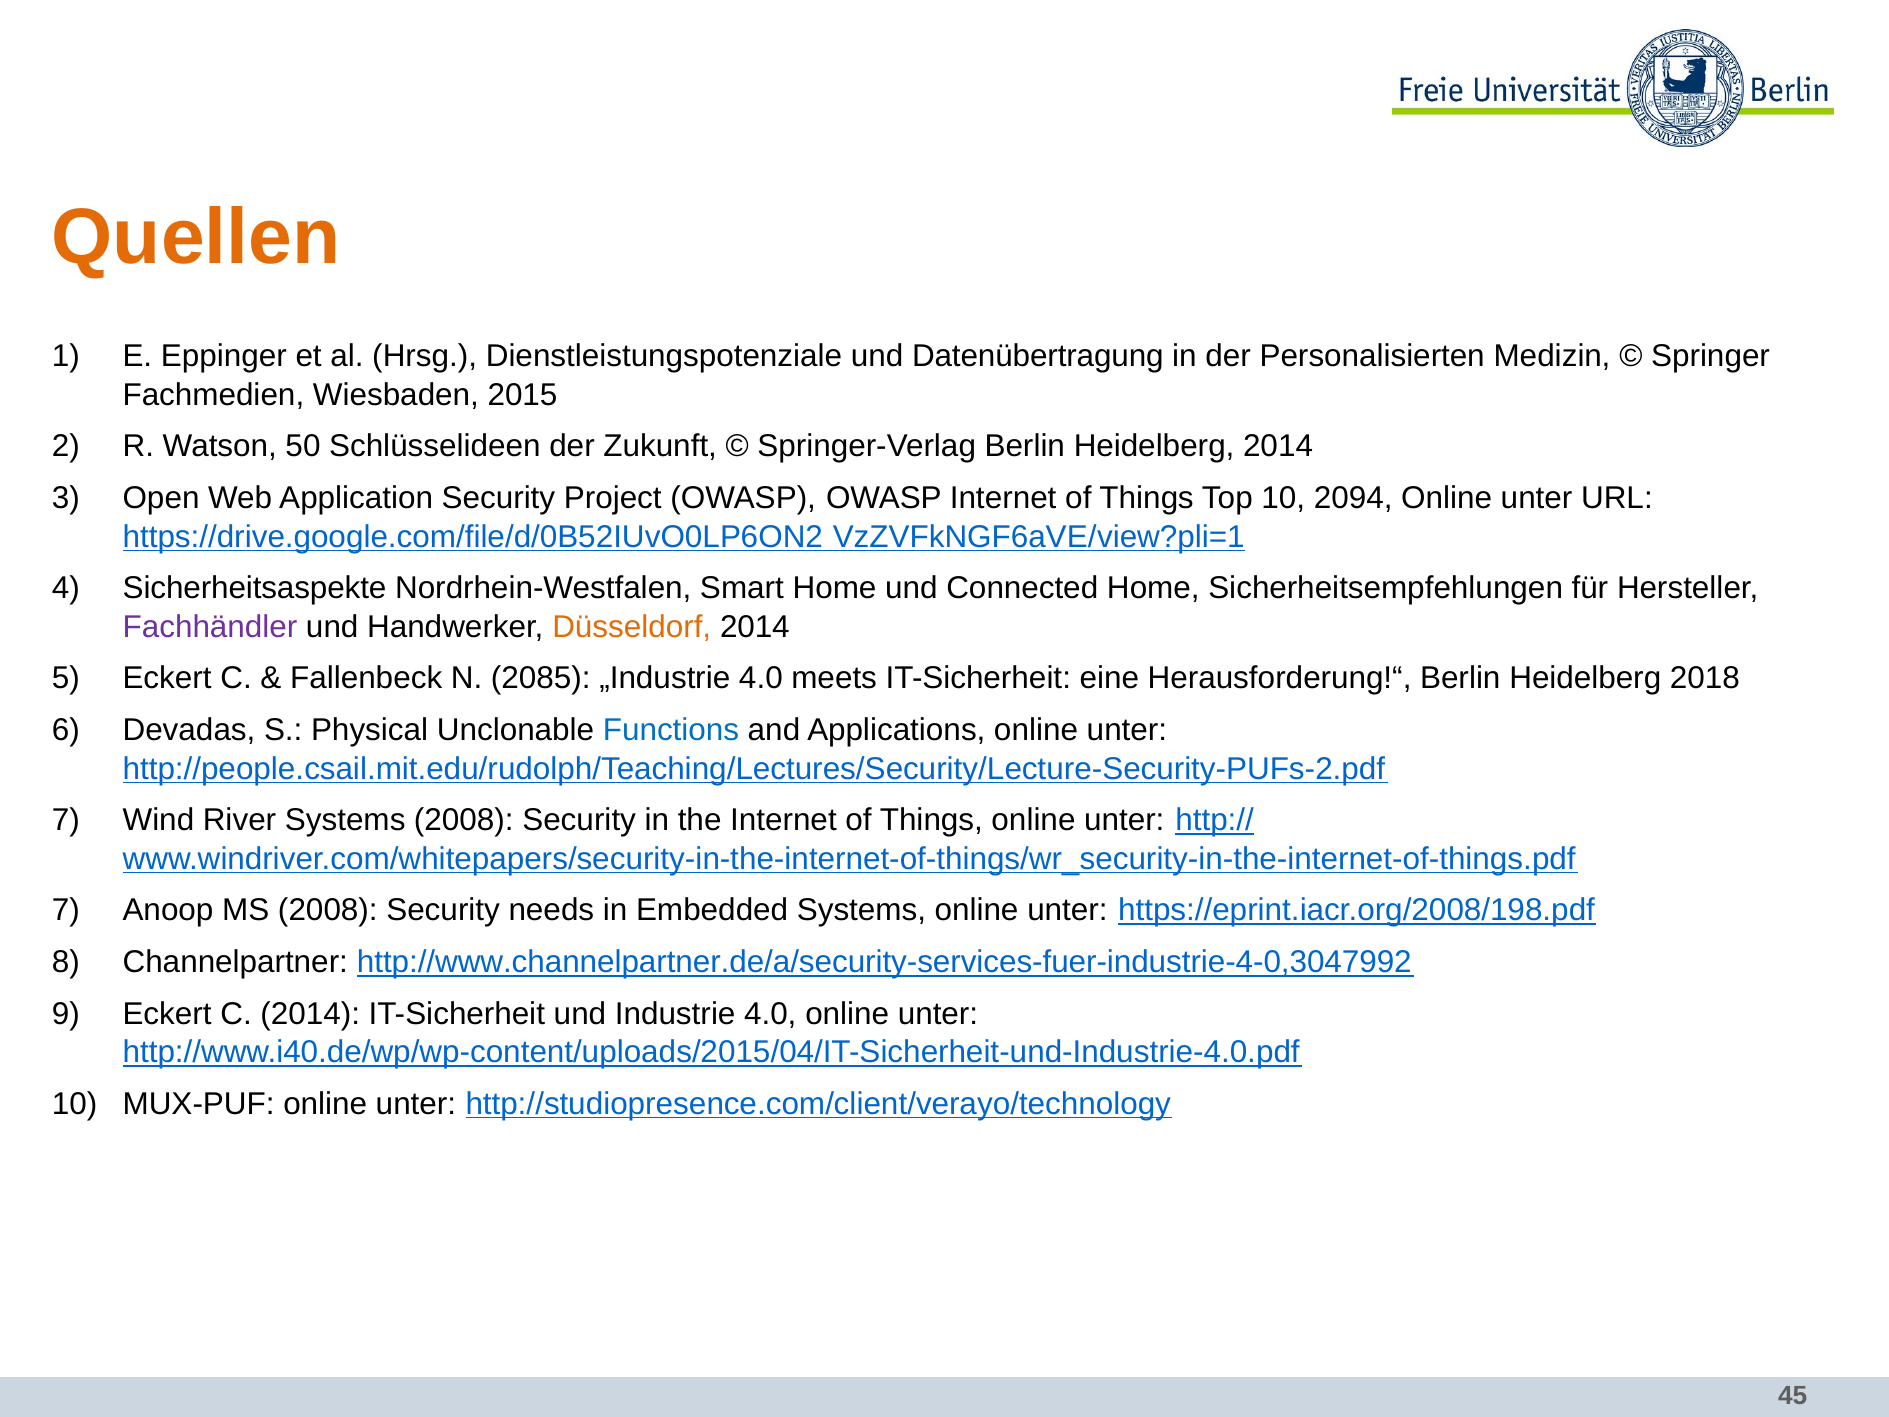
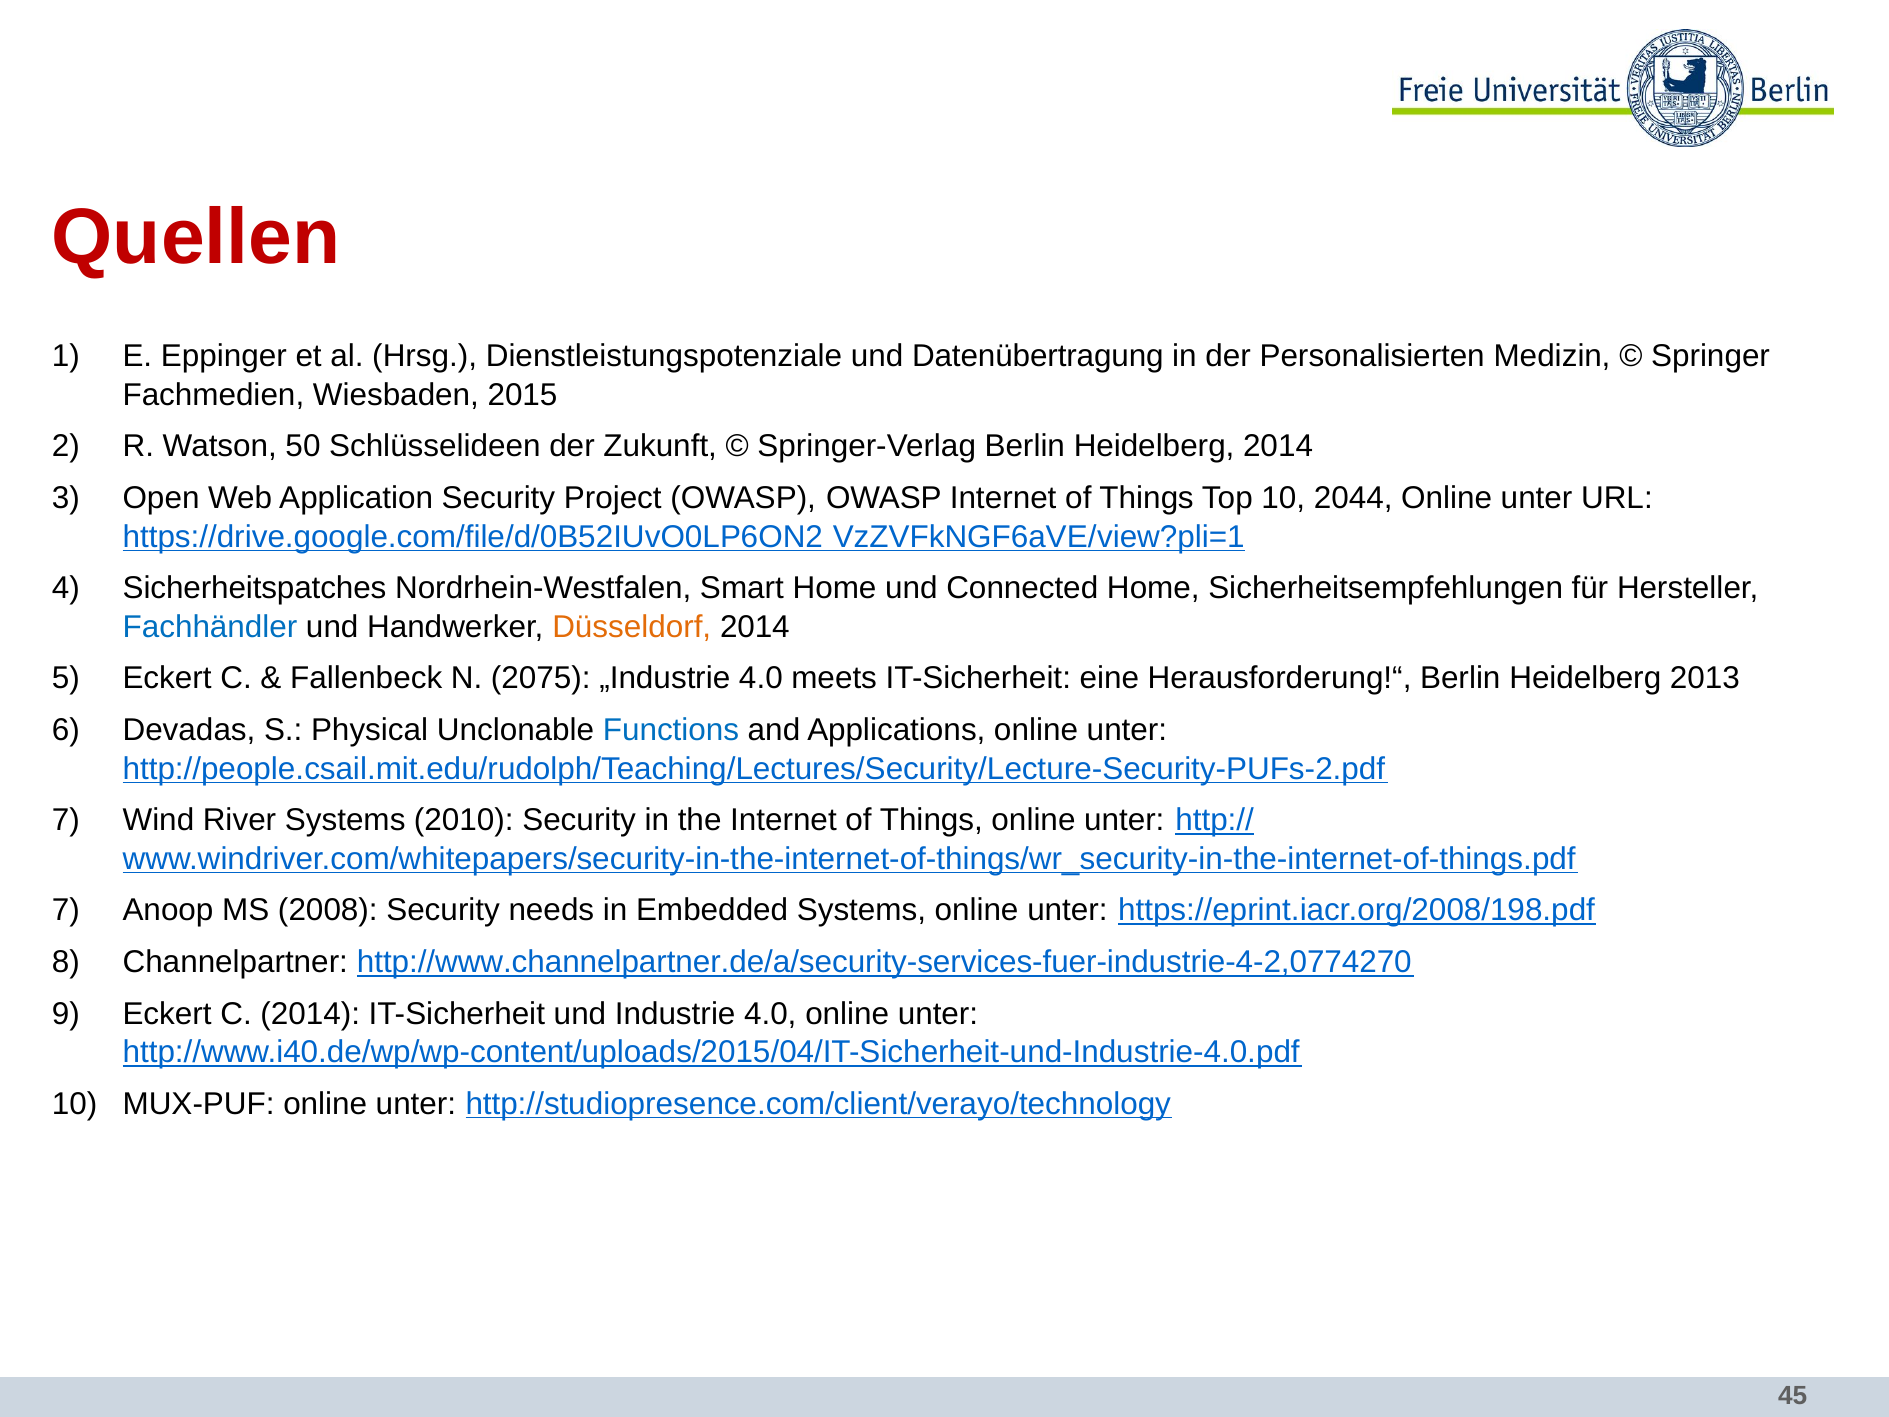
Quellen colour: orange -> red (196, 238)
2094: 2094 -> 2044 (1353, 498)
Sicherheitsaspekte: Sicherheitsaspekte -> Sicherheitspatches (255, 588)
Fachhändler colour: purple -> blue (210, 627)
2085: 2085 -> 2075 (541, 678)
2018: 2018 -> 2013 (1705, 678)
Systems 2008: 2008 -> 2010 (464, 820)
http://www.channelpartner.de/a/security-services-fuer-industrie-4-0,3047992: http://www.channelpartner.de/a/security-services-fuer-industrie-4-0,3047992 -> http://www.channelpartner.de/a/security-services-fuer-industrie-4-2,0774270 (884, 962)
